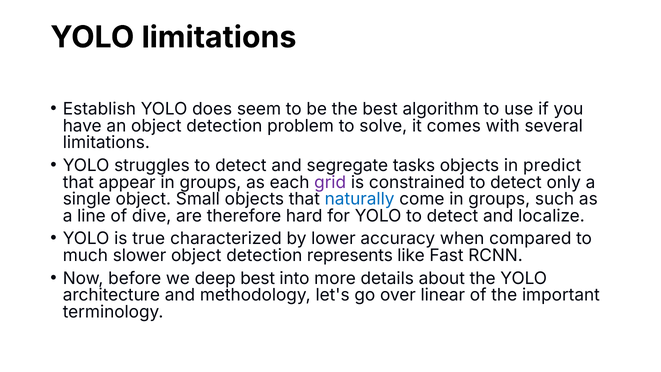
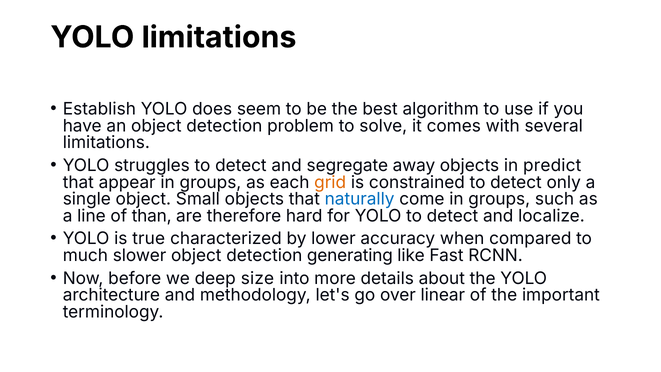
tasks: tasks -> away (414, 166)
grid colour: purple -> orange (330, 182)
dive: dive -> than (152, 216)
represents: represents -> generating (350, 255)
deep best: best -> size (257, 278)
